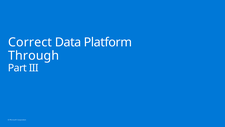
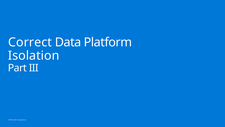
Through: Through -> Isolation (34, 56)
